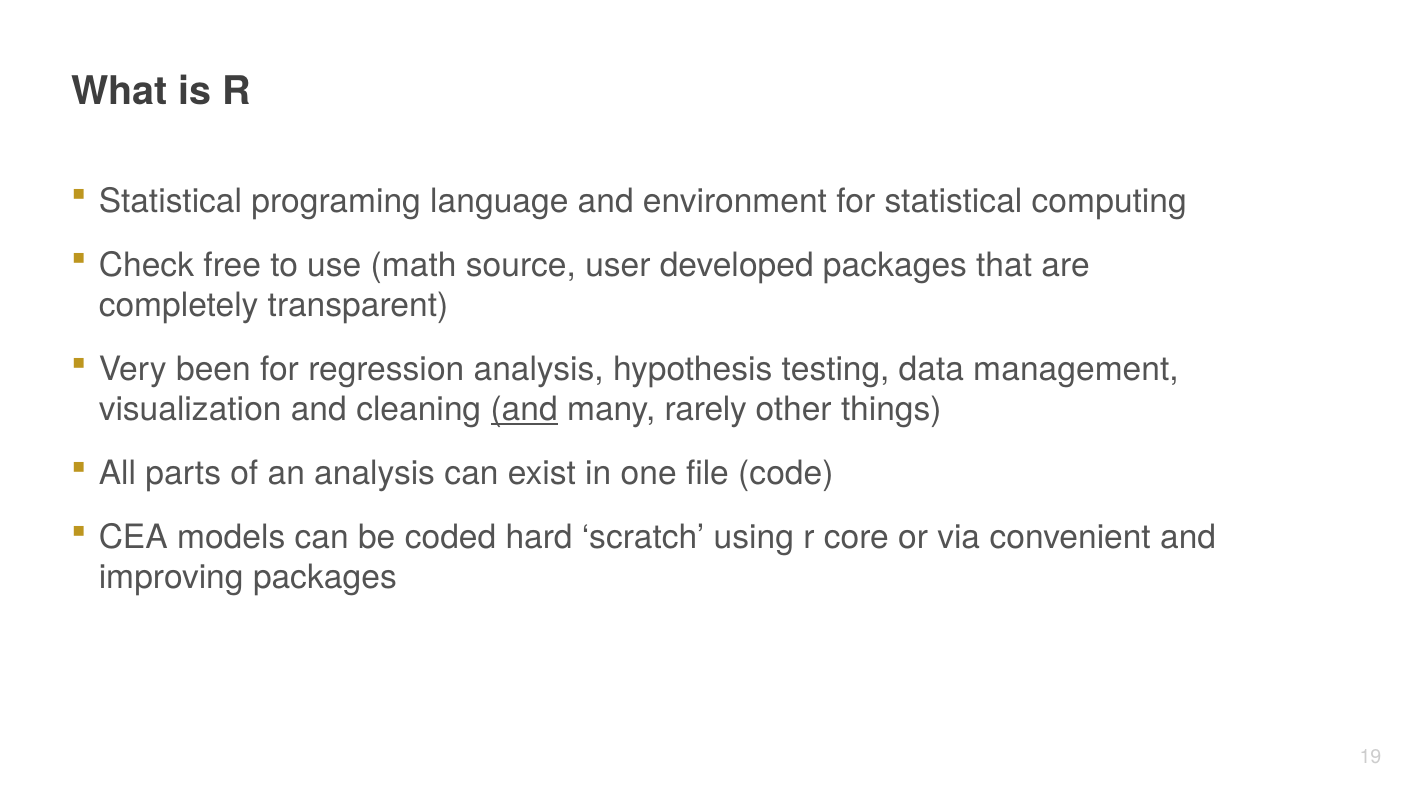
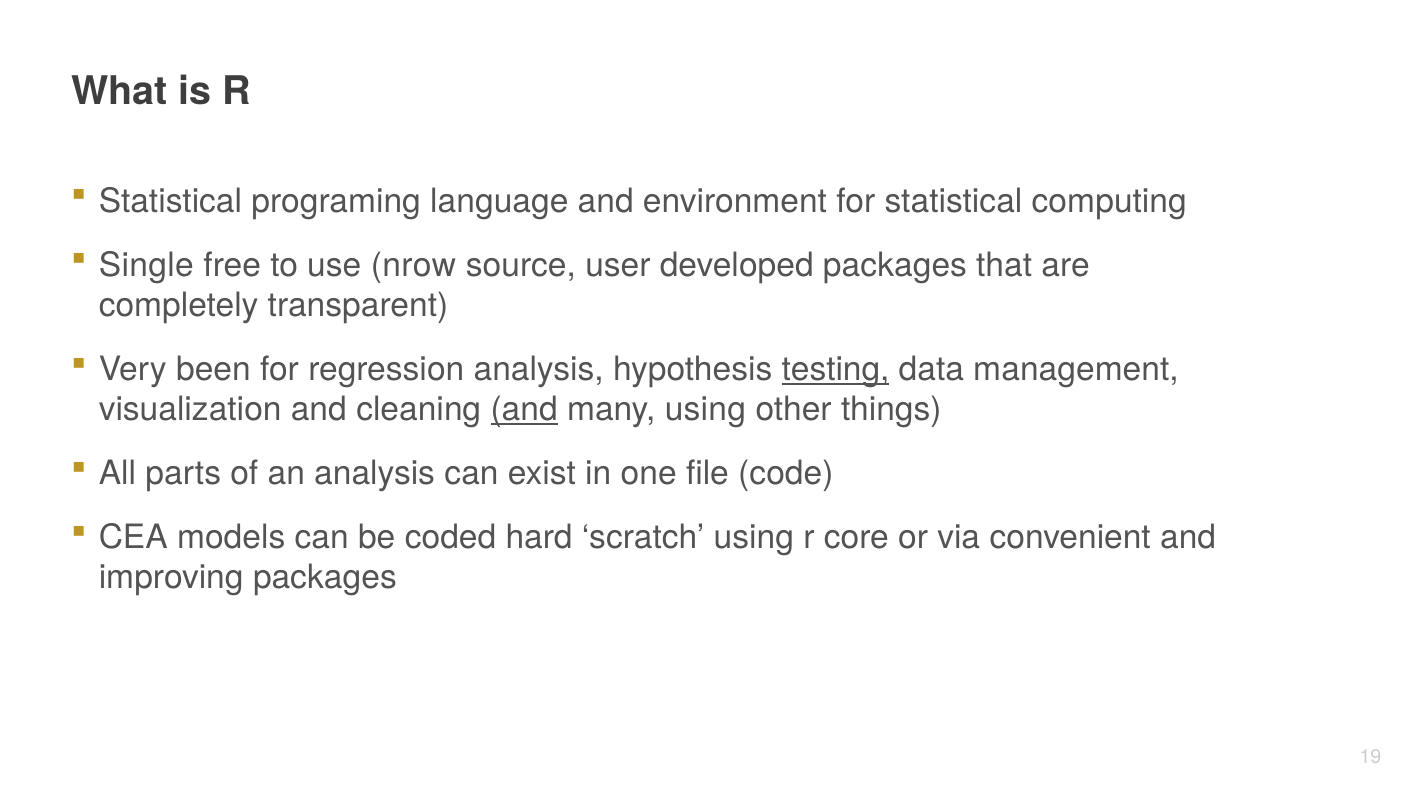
Check: Check -> Single (146, 265)
math: math -> nrow (414, 265)
testing underline: none -> present (836, 369)
many rarely: rarely -> using (705, 410)
